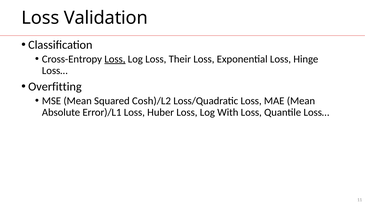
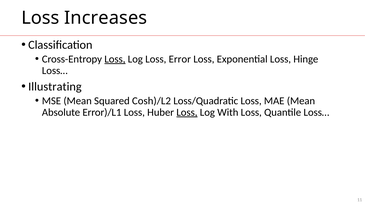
Validation: Validation -> Increases (106, 18)
Their: Their -> Error (180, 59)
Overfitting: Overfitting -> Illustrating (55, 87)
Loss underline: none -> present (187, 113)
